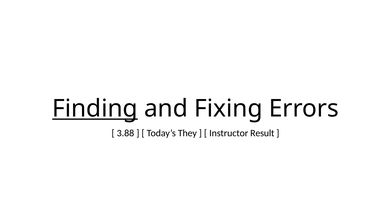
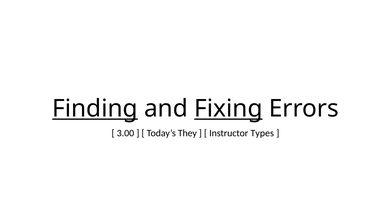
Fixing underline: none -> present (228, 109)
3.88: 3.88 -> 3.00 (125, 133)
Result: Result -> Types (262, 133)
